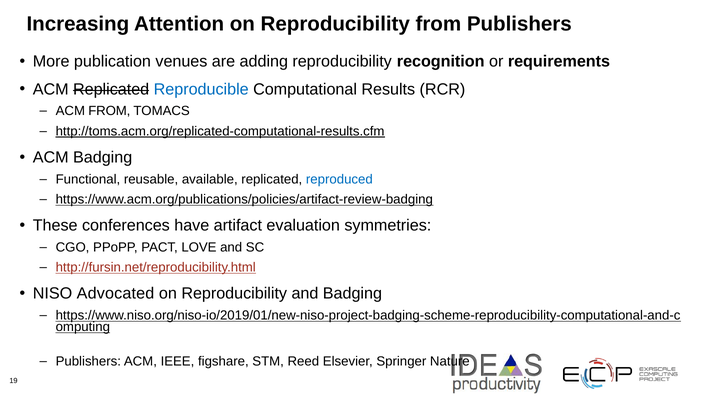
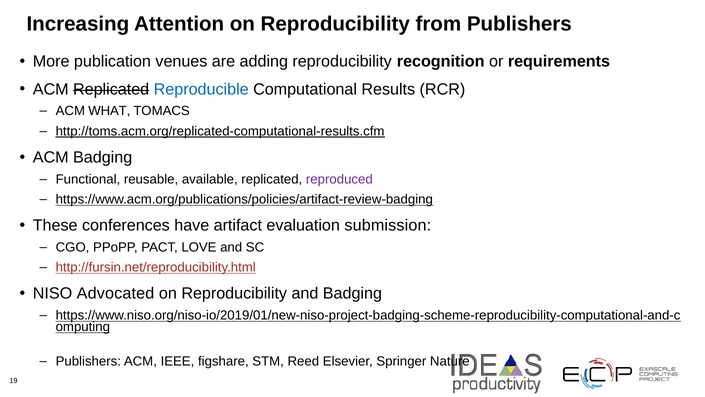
ACM FROM: FROM -> WHAT (109, 111)
reproduced colour: blue -> purple (339, 179)
symmetries: symmetries -> submission (388, 225)
